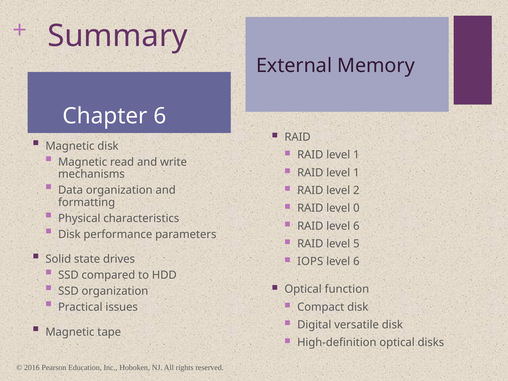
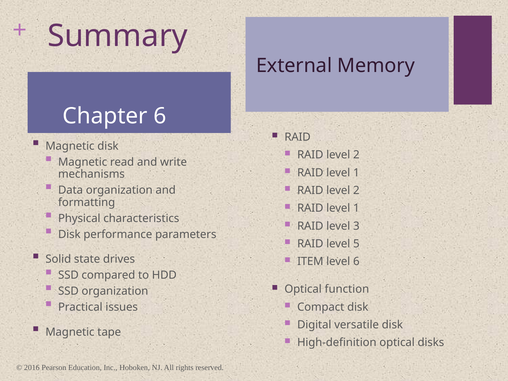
1: 1 -> 2 (356, 155)
0: 0 -> 1 (356, 208)
RAID level 6: 6 -> 3 (356, 226)
IOPS: IOPS -> ITEM (310, 262)
